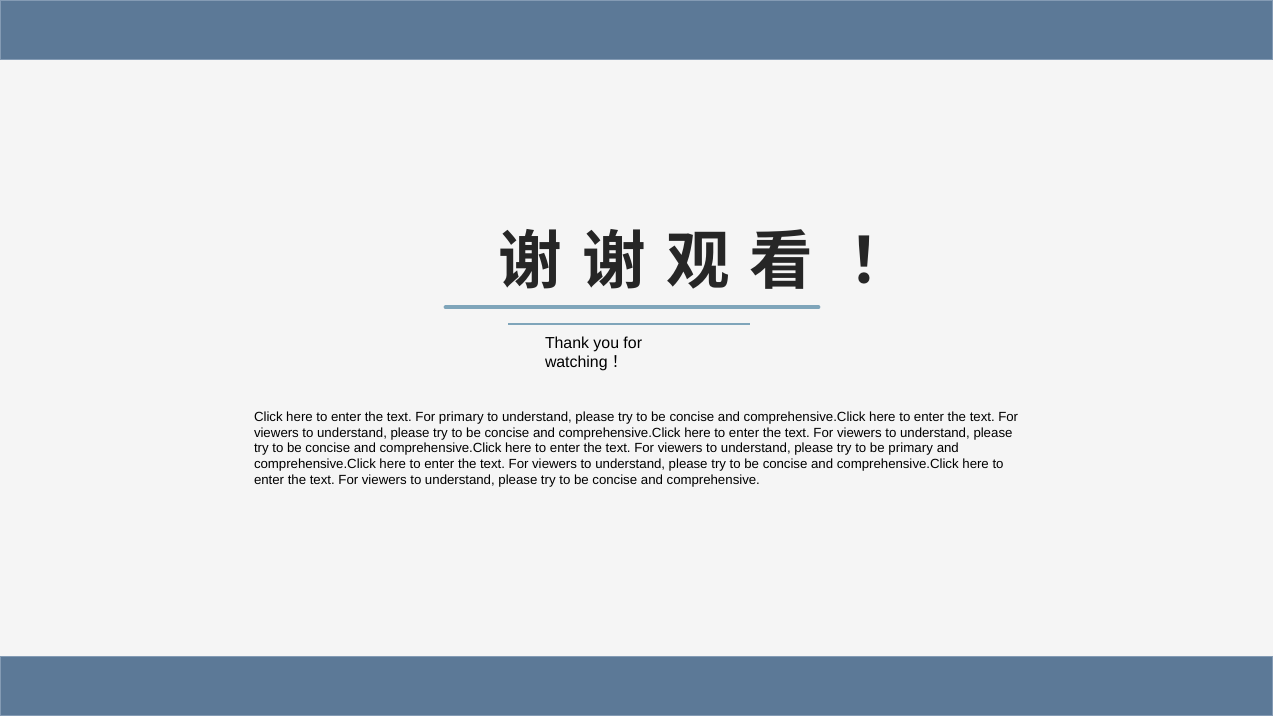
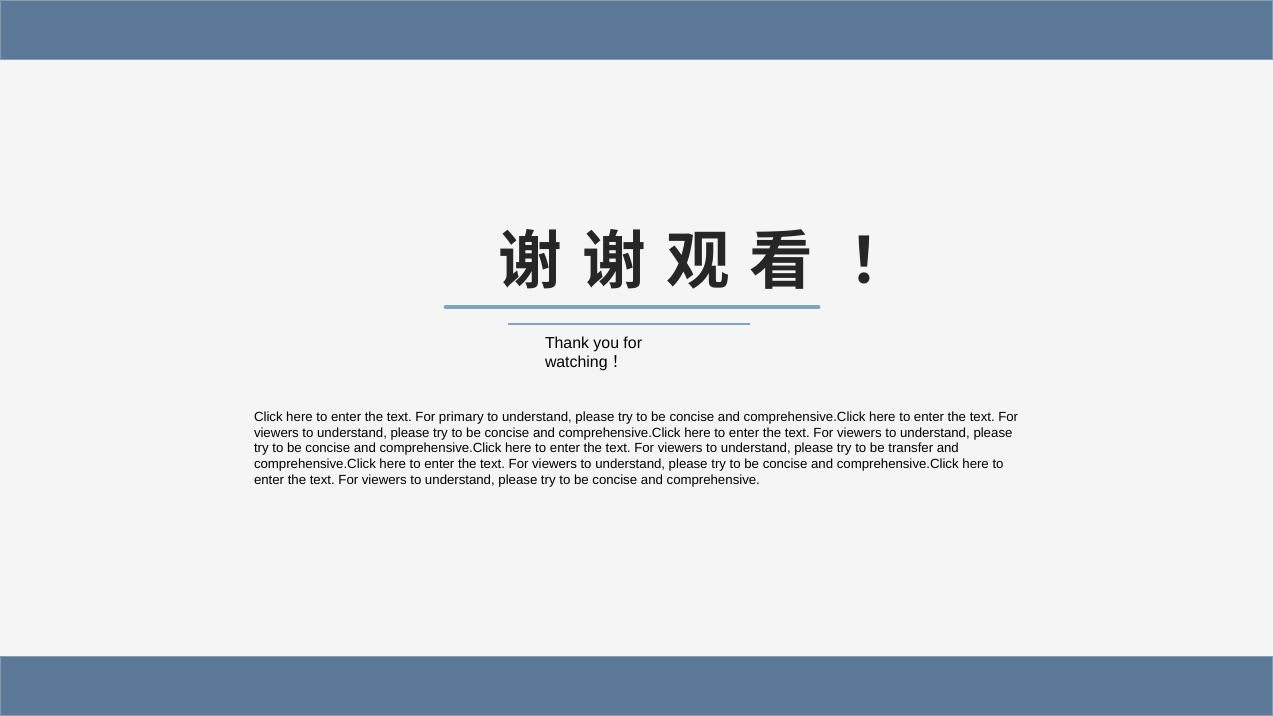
be primary: primary -> transfer (911, 449)
